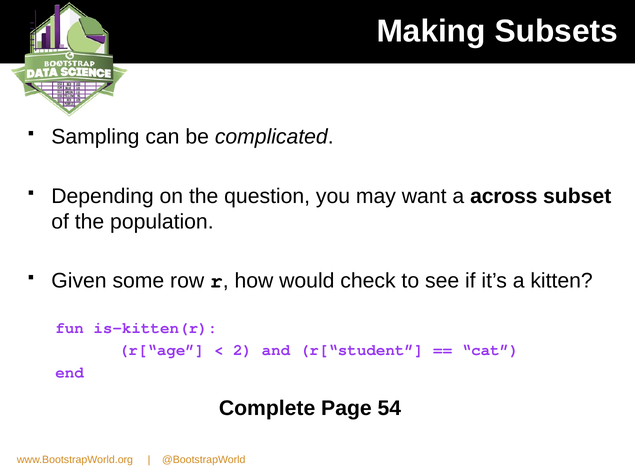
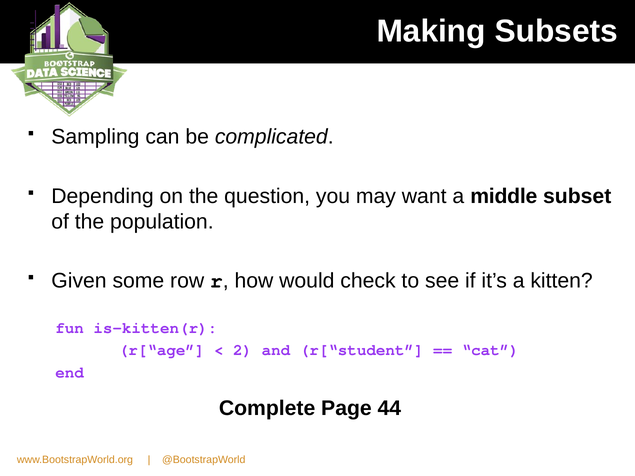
across: across -> middle (504, 196)
54: 54 -> 44 (389, 409)
